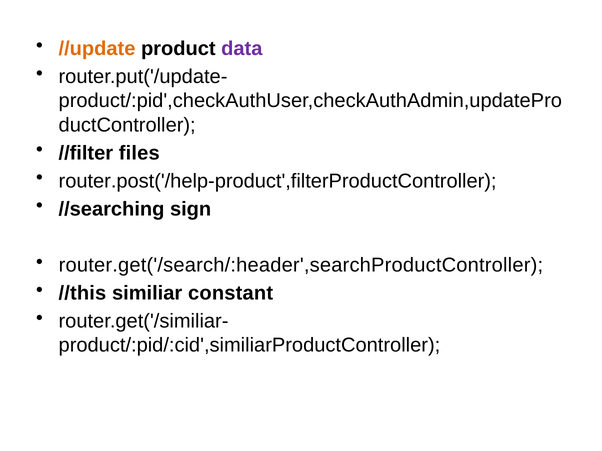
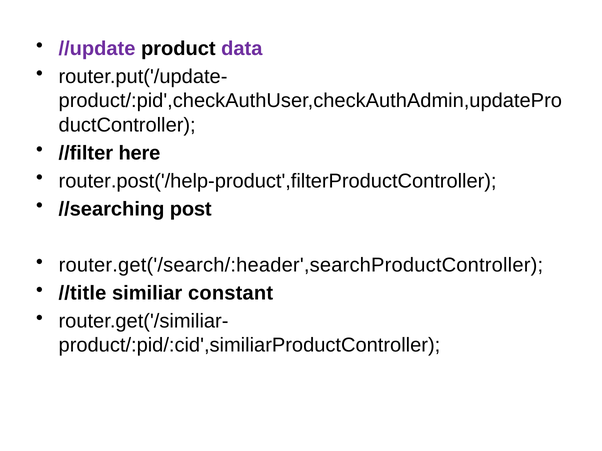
//update colour: orange -> purple (97, 49)
files: files -> here (139, 153)
sign: sign -> post (191, 209)
//this: //this -> //title (82, 294)
